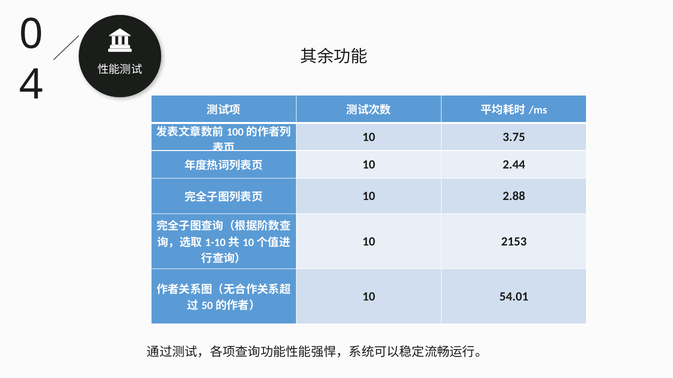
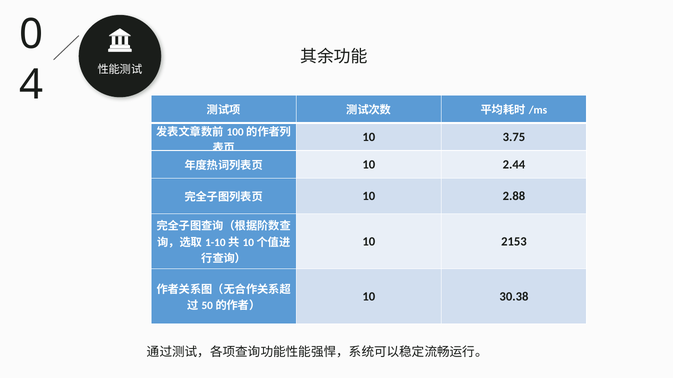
54.01: 54.01 -> 30.38 (514, 297)
